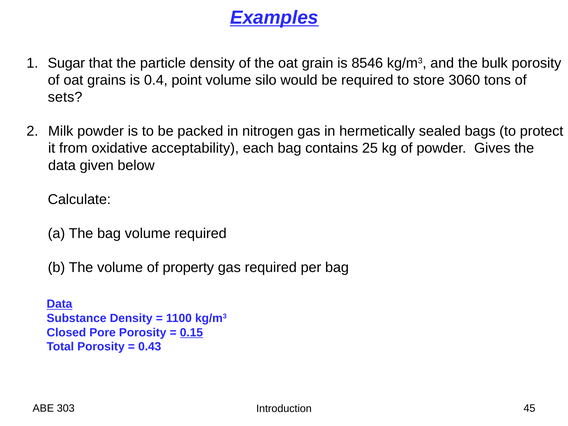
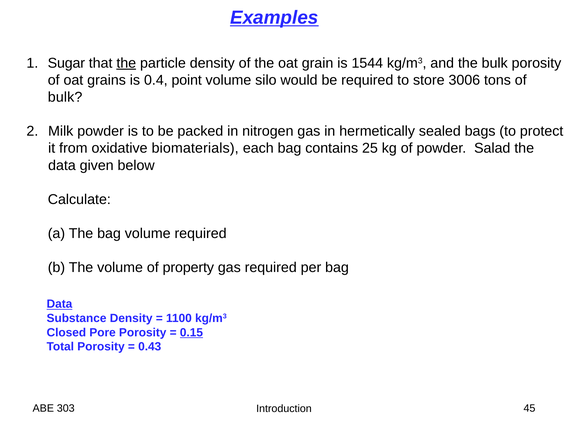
the underline: none -> present (126, 63)
8546: 8546 -> 1544 (367, 63)
3060: 3060 -> 3006 (464, 80)
sets: sets -> bulk (65, 97)
acceptability: acceptability -> biomaterials (195, 148)
Gives: Gives -> Salad (492, 148)
